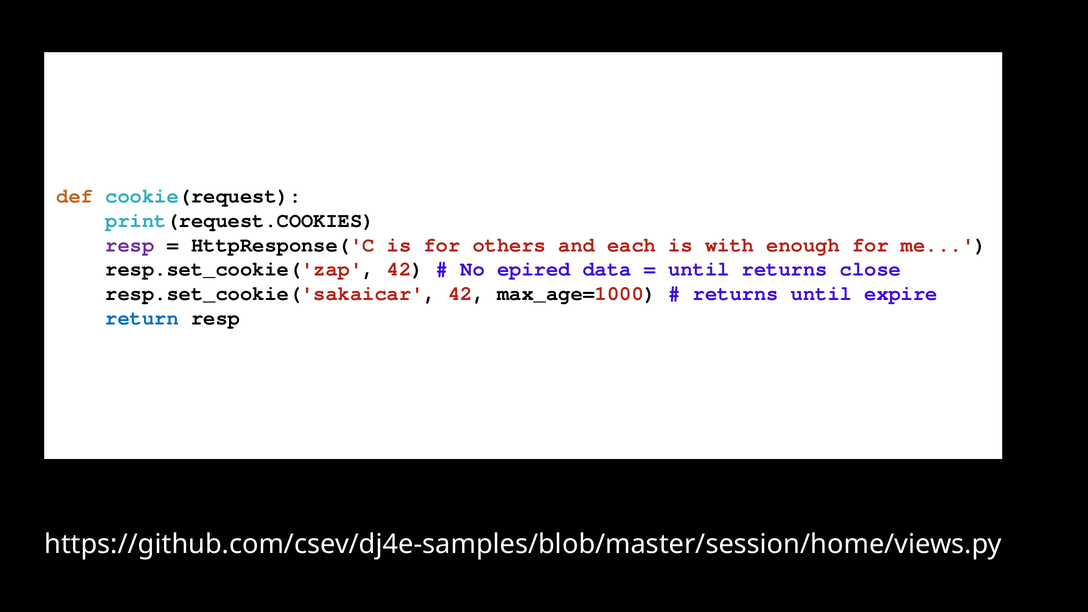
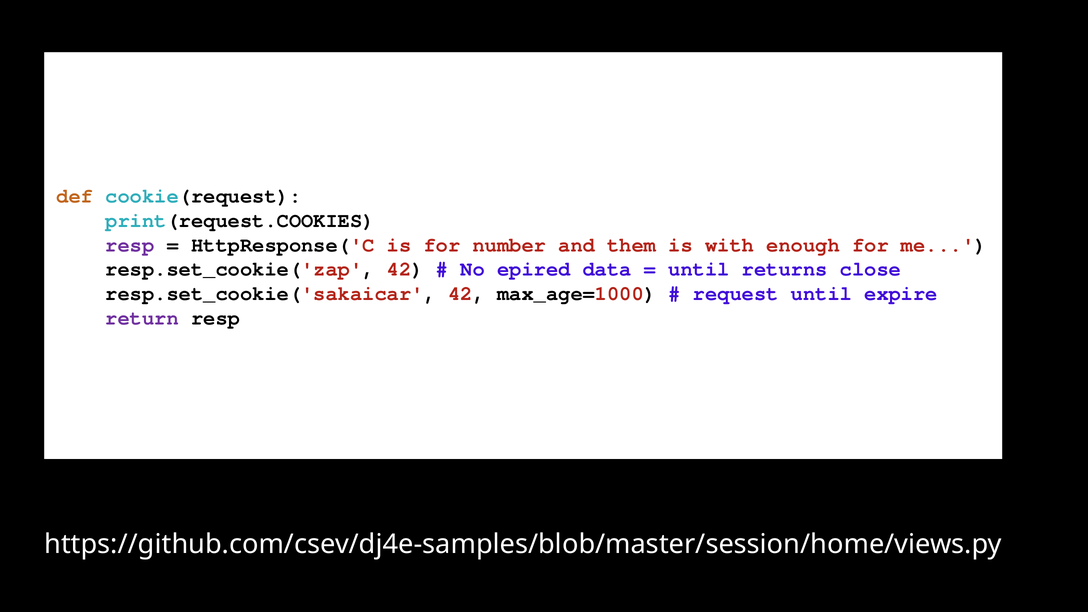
others: others -> number (509, 245)
each: each -> them (632, 245)
returns: returns -> request (736, 294)
return colour: blue -> purple (142, 318)
